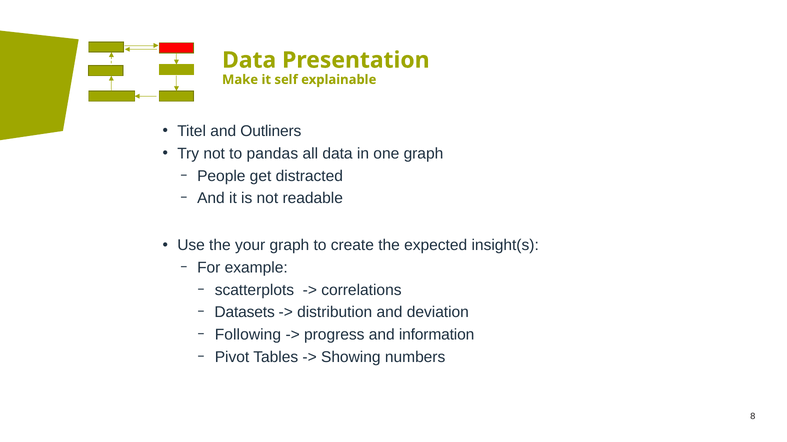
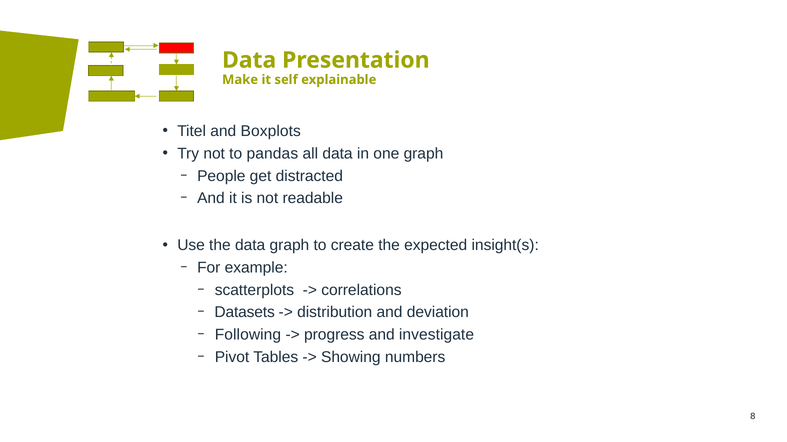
Outliners: Outliners -> Boxplots (271, 131)
the your: your -> data (250, 246)
information: information -> investigate (436, 335)
